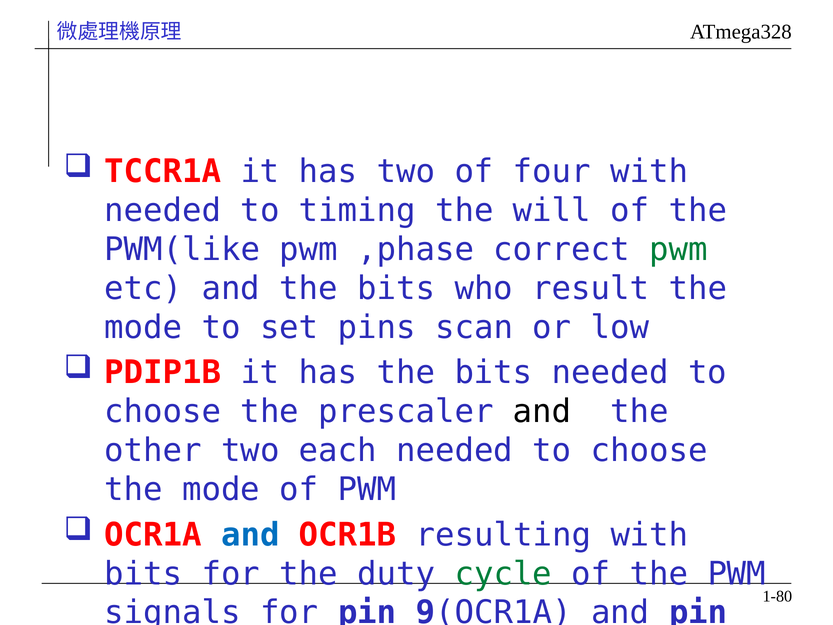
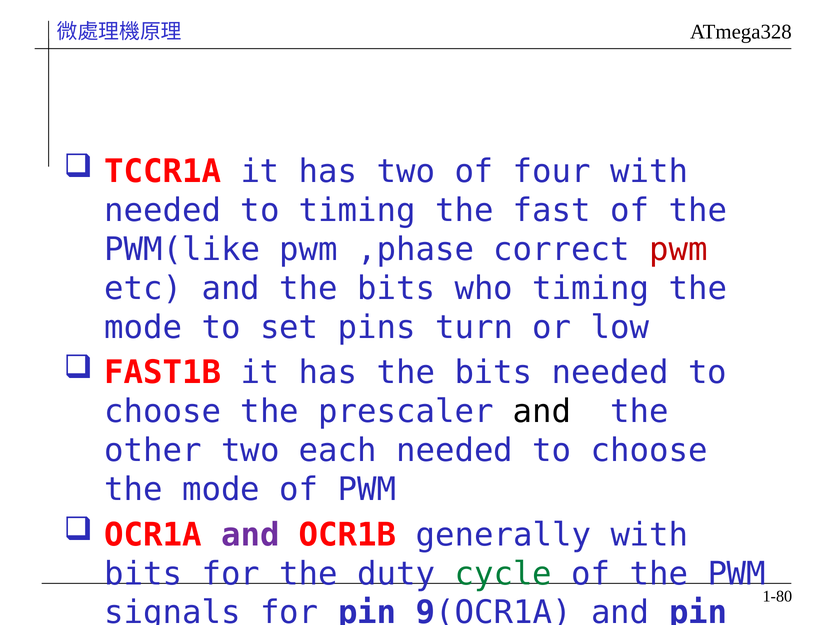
will: will -> fast (552, 211)
pwm colour: green -> red (678, 249)
who result: result -> timing (591, 288)
scan: scan -> turn (474, 327)
PDIP1B: PDIP1B -> FAST1B (163, 373)
and colour: blue -> purple (250, 535)
resulting: resulting -> generally (503, 535)
